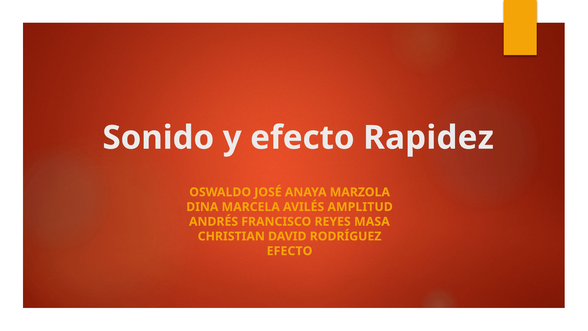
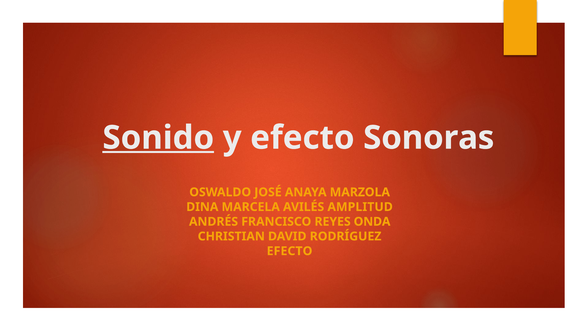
Sonido underline: none -> present (158, 138)
Rapidez: Rapidez -> Sonoras (429, 138)
MASA: MASA -> ONDA (372, 221)
